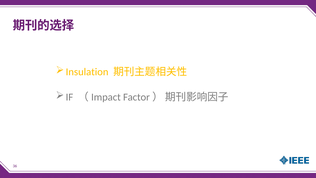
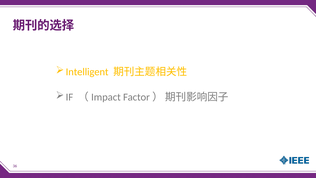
Insulation: Insulation -> Intelligent (87, 72)
